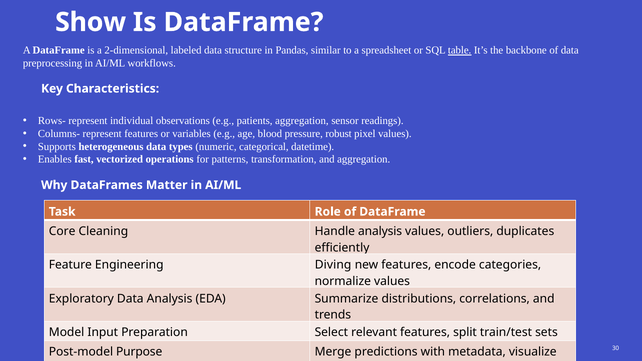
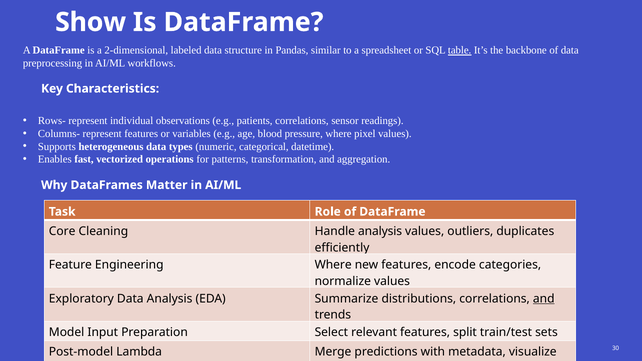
patients aggregation: aggregation -> correlations (302, 121)
pressure robust: robust -> where (339, 134)
Engineering Diving: Diving -> Where (333, 265)
and underline: none -> present (544, 299)
Purpose: Purpose -> Lambda (139, 352)
